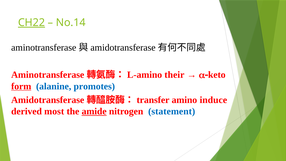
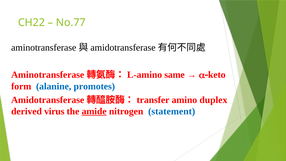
CH22 underline: present -> none (32, 23)
No.14: No.14 -> No.77 (71, 23)
their: their -> same (175, 75)
form underline: present -> none (21, 86)
induce: induce -> duplex (213, 100)
most: most -> virus (54, 111)
